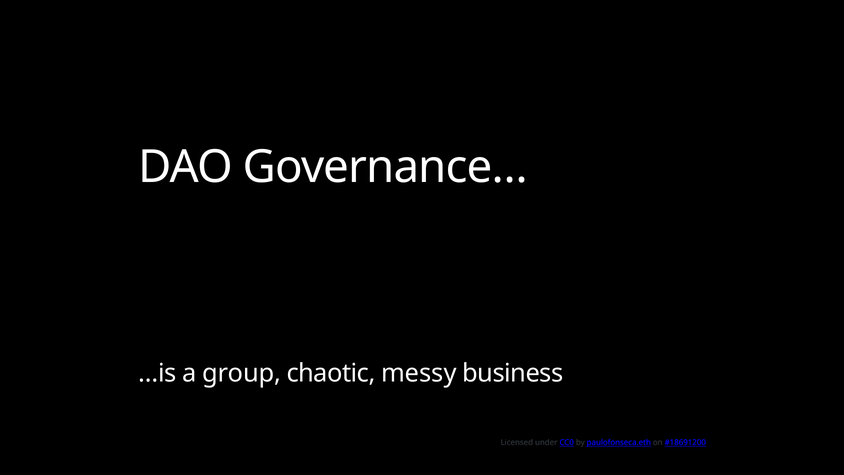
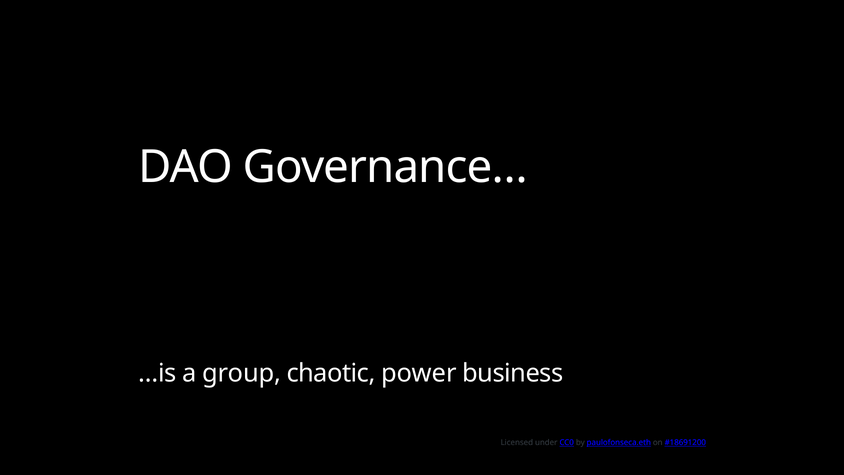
messy: messy -> power (419, 373)
